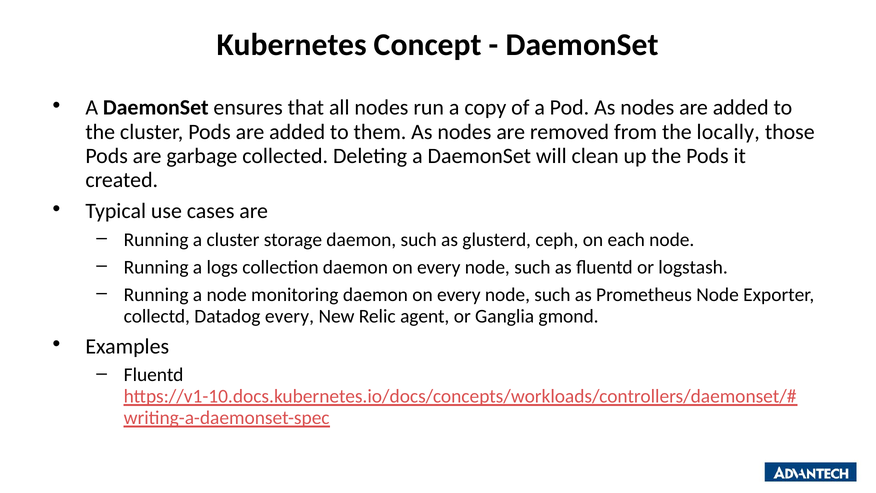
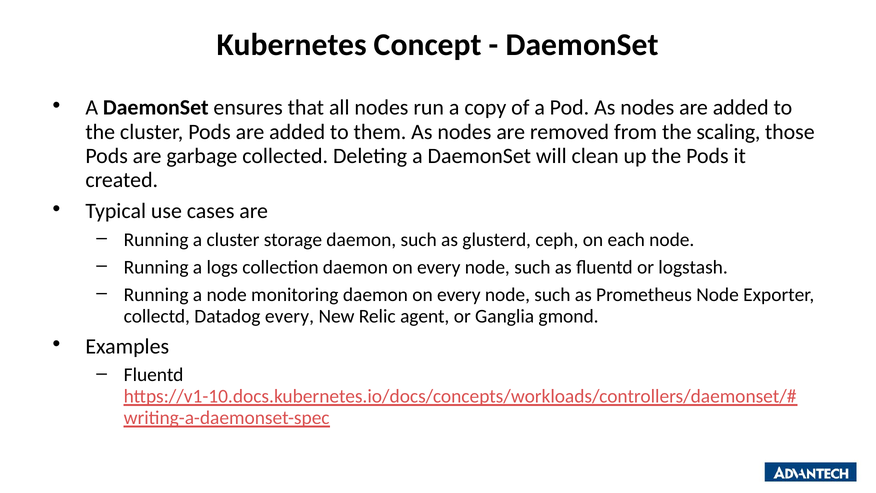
locally: locally -> scaling (728, 132)
